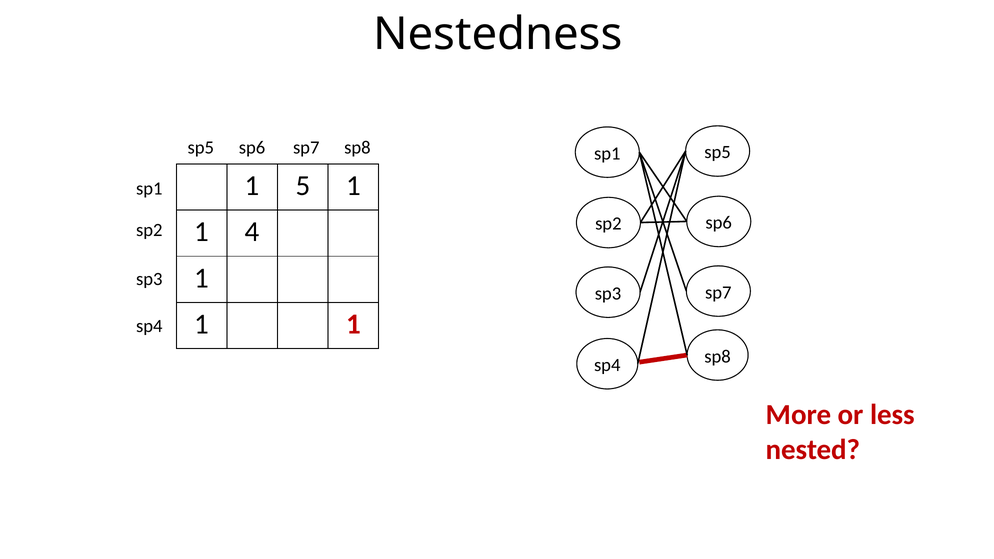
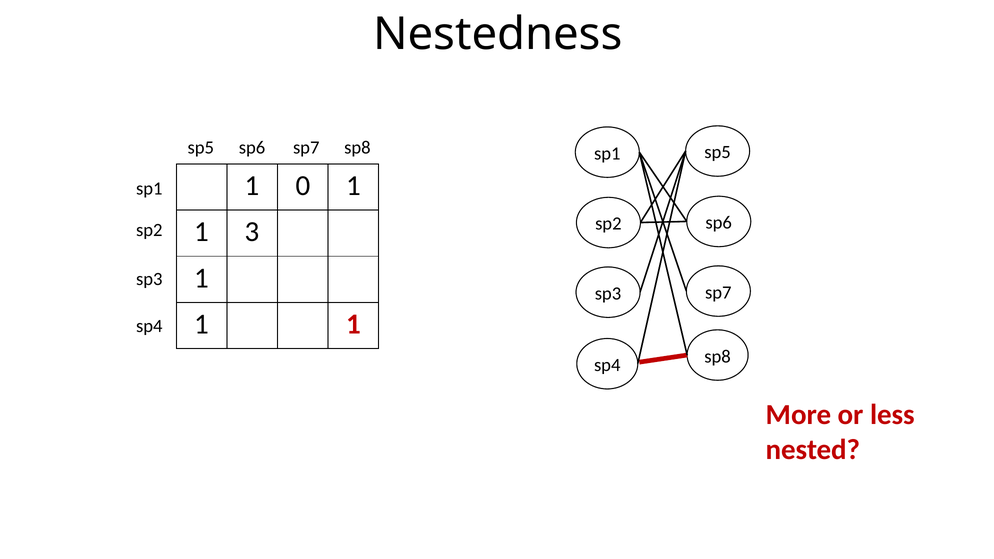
5: 5 -> 0 (303, 186)
4: 4 -> 3 (252, 232)
